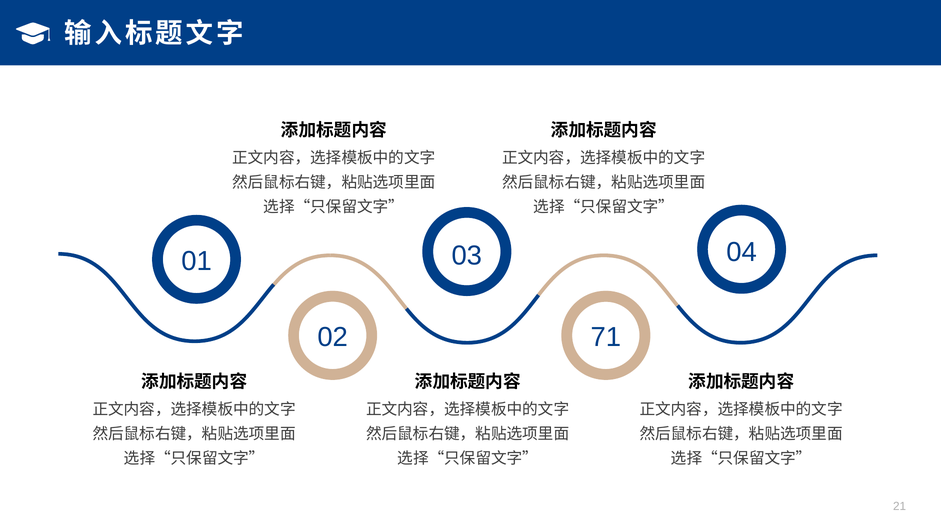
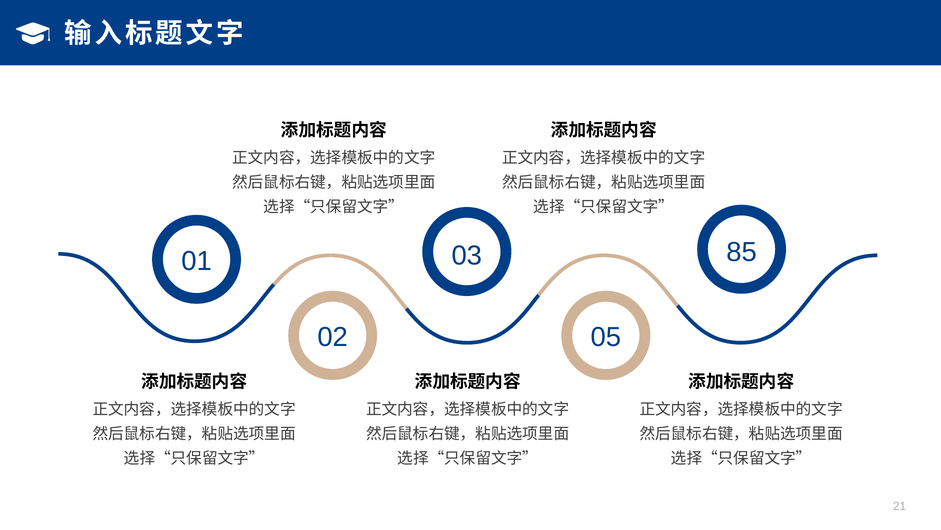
04: 04 -> 85 (742, 252)
71: 71 -> 05 (606, 337)
